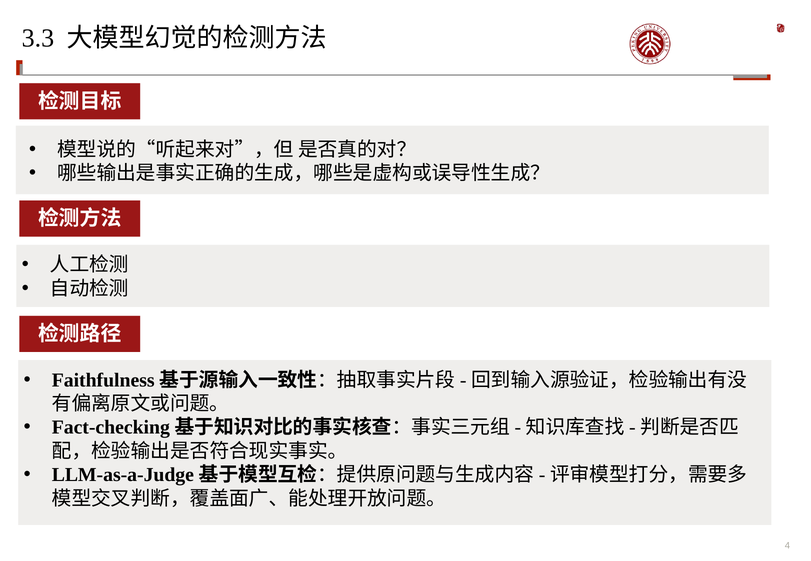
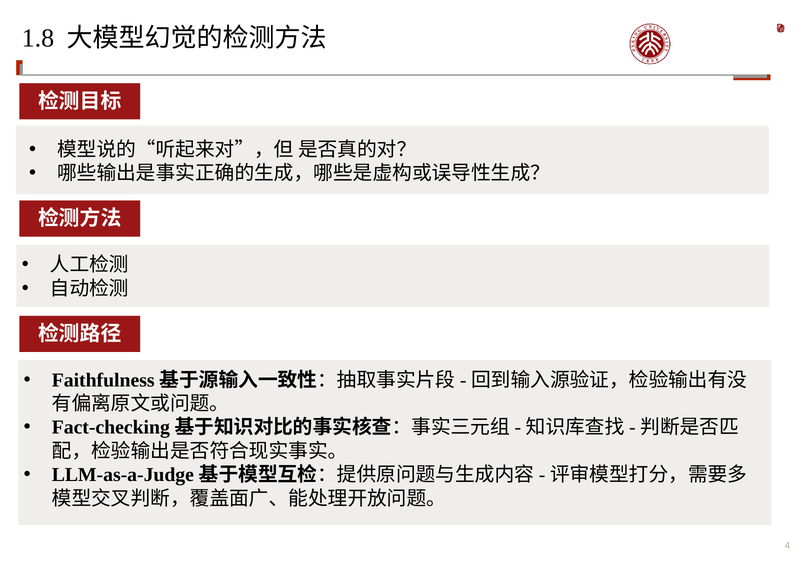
3.3: 3.3 -> 1.8 (38, 38)
